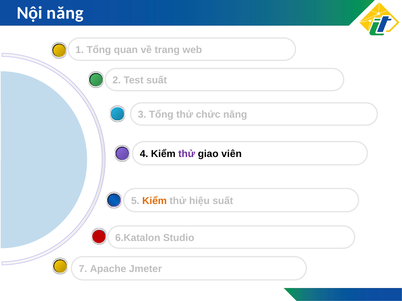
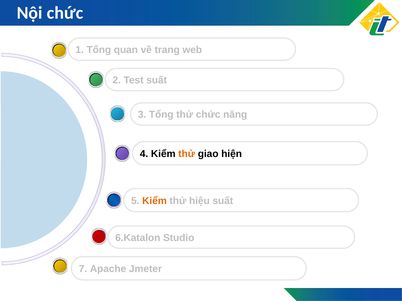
Nội năng: năng -> chức (65, 13)
thử colour: purple -> orange (187, 154)
viên: viên -> hiện (232, 154)
